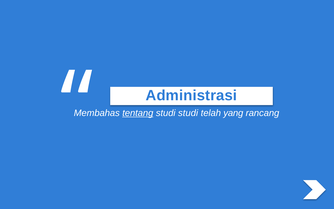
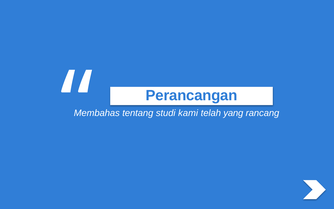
Administrasi: Administrasi -> Perancangan (192, 95)
tentang underline: present -> none (138, 113)
studi studi: studi -> kami (188, 113)
